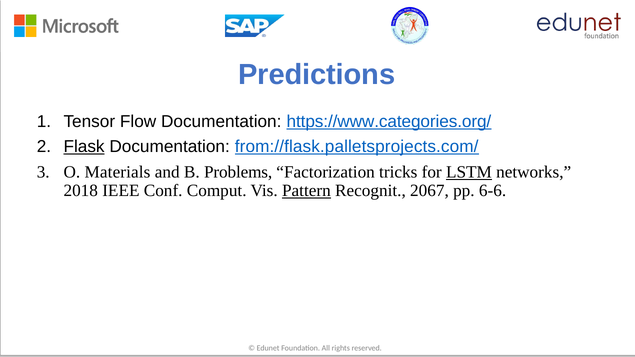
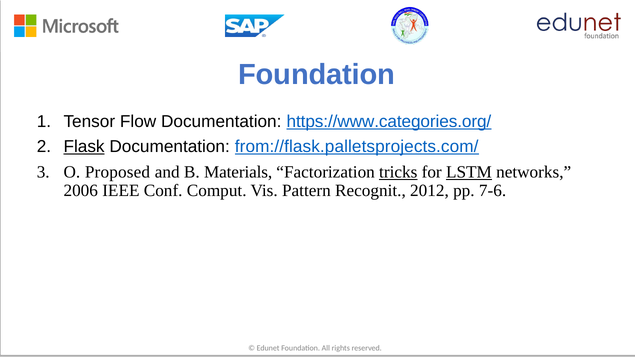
Predictions: Predictions -> Foundation (317, 75)
Materials: Materials -> Proposed (117, 172)
Problems: Problems -> Materials (238, 172)
tricks underline: none -> present (398, 172)
2018: 2018 -> 2006 (81, 191)
Pattern underline: present -> none (306, 191)
2067: 2067 -> 2012 (429, 191)
6-6: 6-6 -> 7-6 (493, 191)
